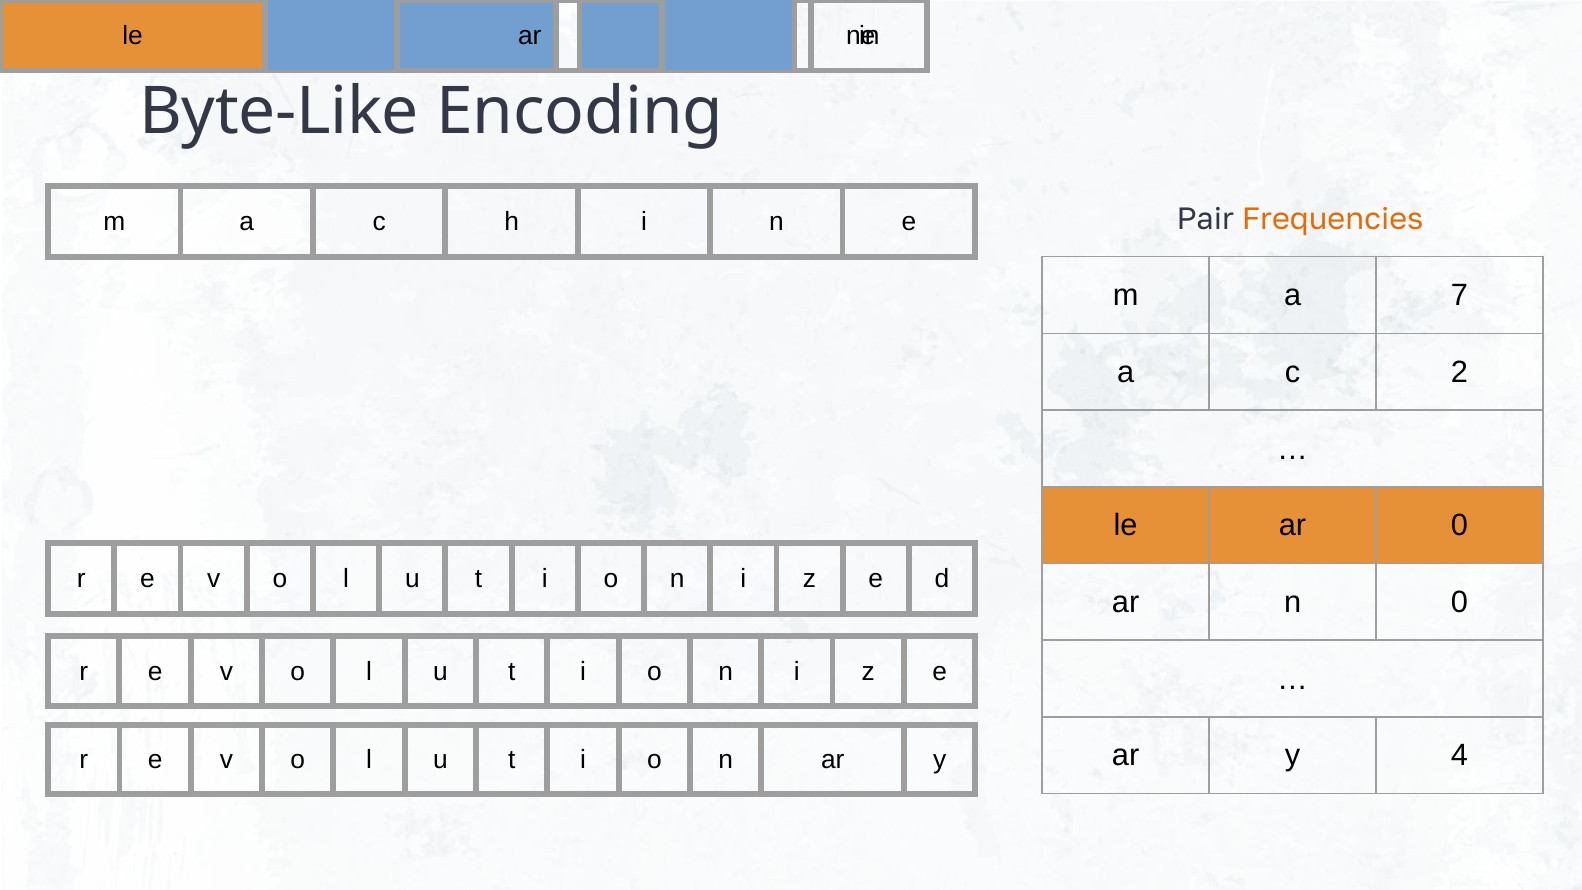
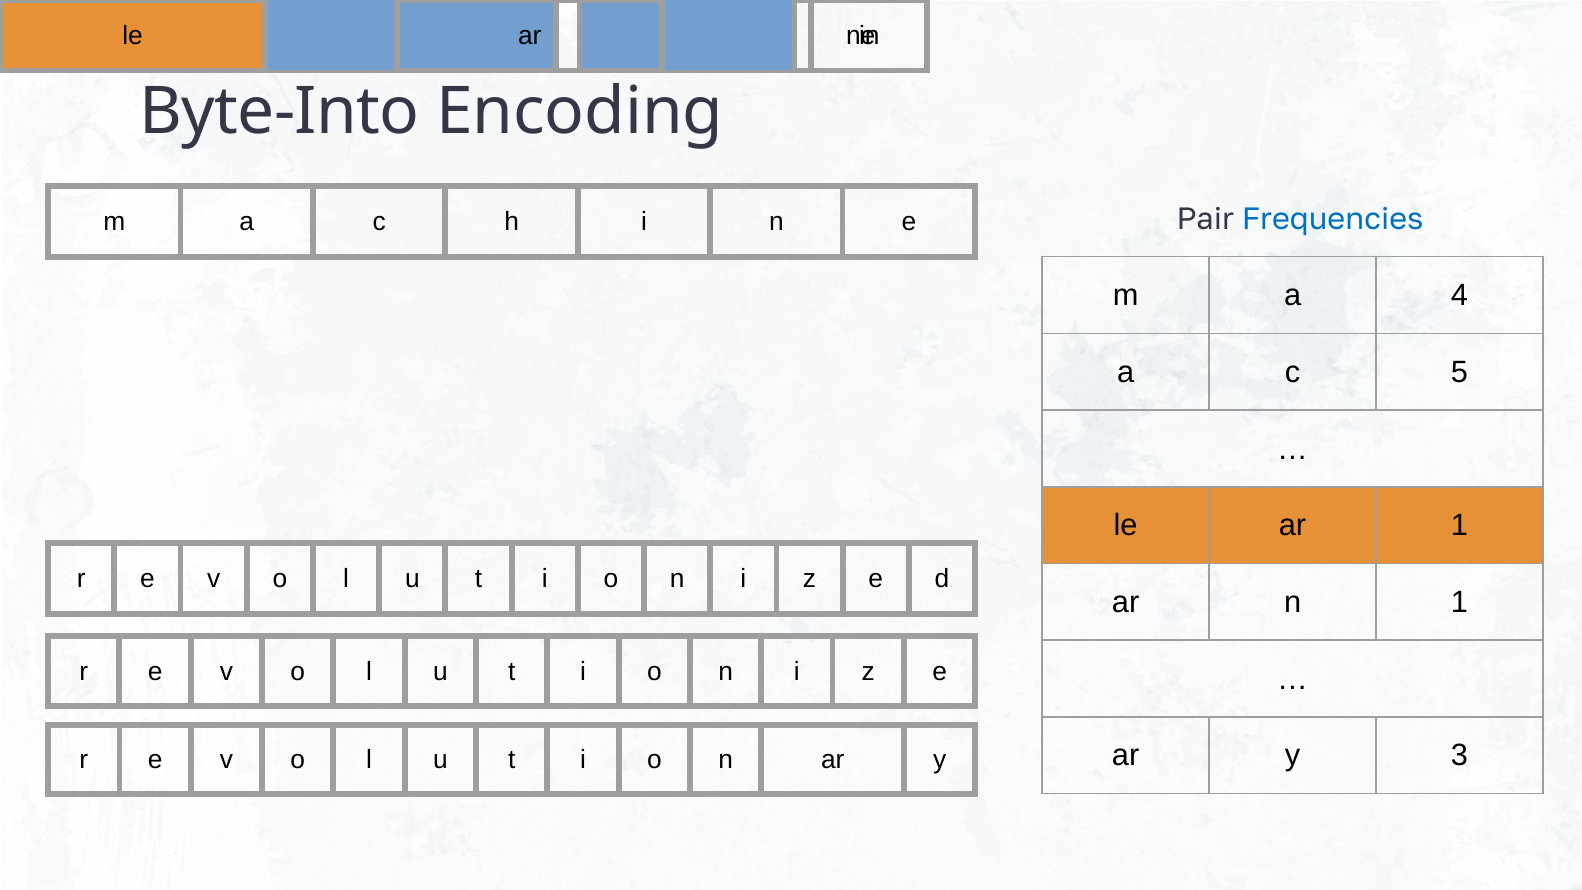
Byte-Like: Byte-Like -> Byte-Into (279, 112)
Frequencies colour: orange -> blue (1333, 219)
7: 7 -> 4 (1460, 296)
2: 2 -> 5 (1460, 372)
ar 0: 0 -> 1 (1460, 526)
n 0: 0 -> 1 (1460, 602)
4: 4 -> 3 (1460, 756)
